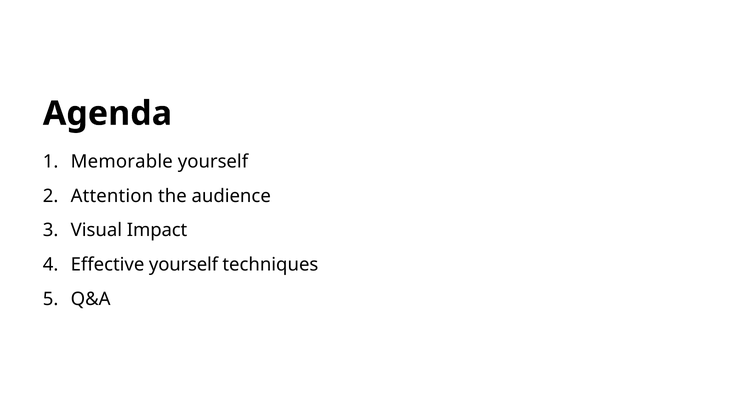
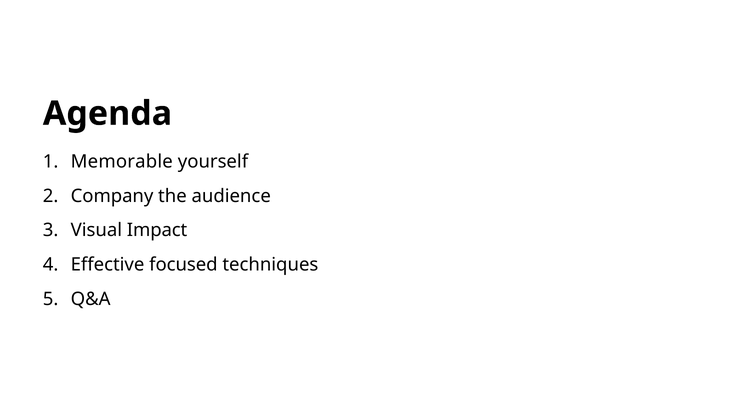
Attention: Attention -> Company (112, 196)
Effective yourself: yourself -> focused (183, 265)
